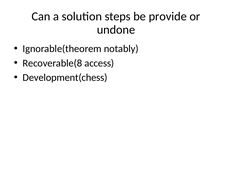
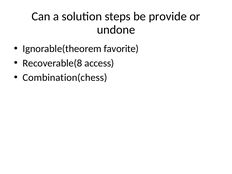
notably: notably -> favorite (121, 49)
Development(chess: Development(chess -> Combination(chess (65, 78)
